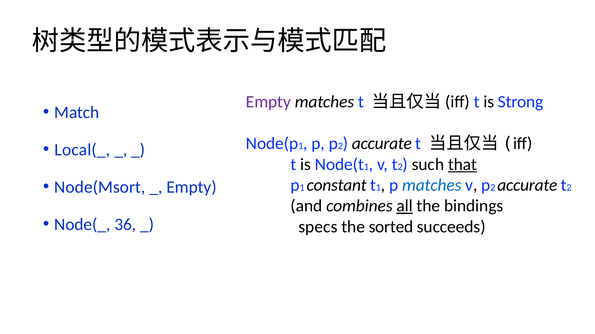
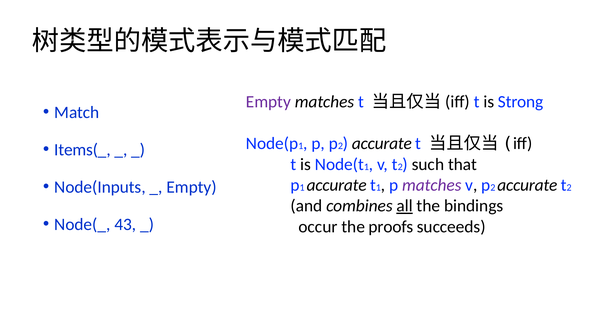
Local(_: Local(_ -> Items(_ (82, 150)
that underline: present -> none (462, 165)
constant: constant -> accurate (337, 185)
matches colour: blue -> purple (432, 185)
Node(Msort: Node(Msort -> Node(Inputs (100, 187)
36: 36 -> 43 (125, 225)
specs: specs -> occur (318, 227)
sorted: sorted -> proofs (391, 227)
